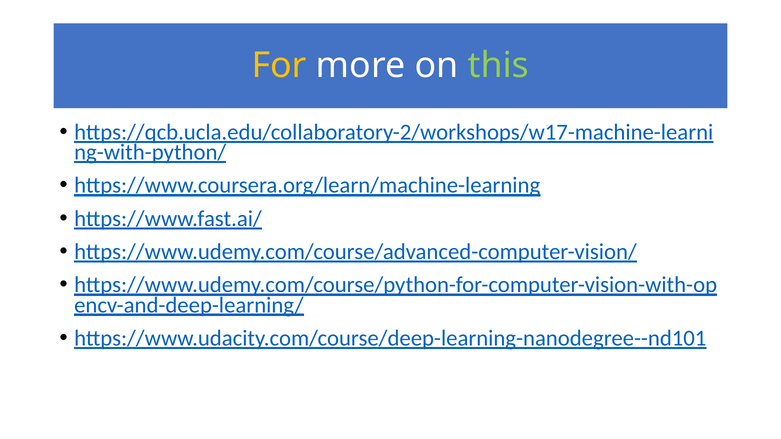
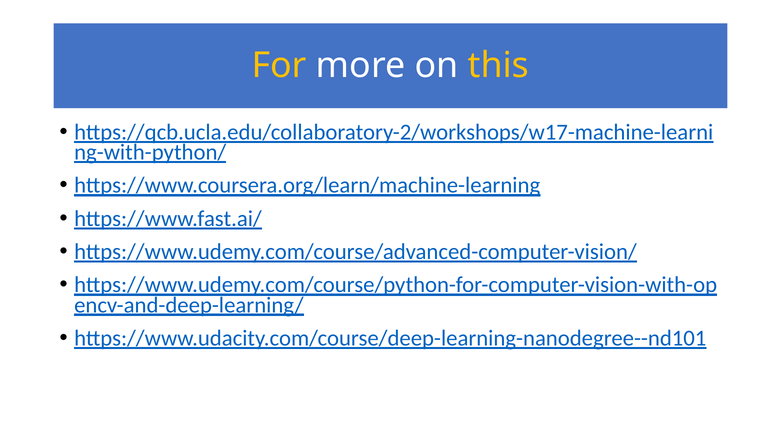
this colour: light green -> yellow (498, 66)
